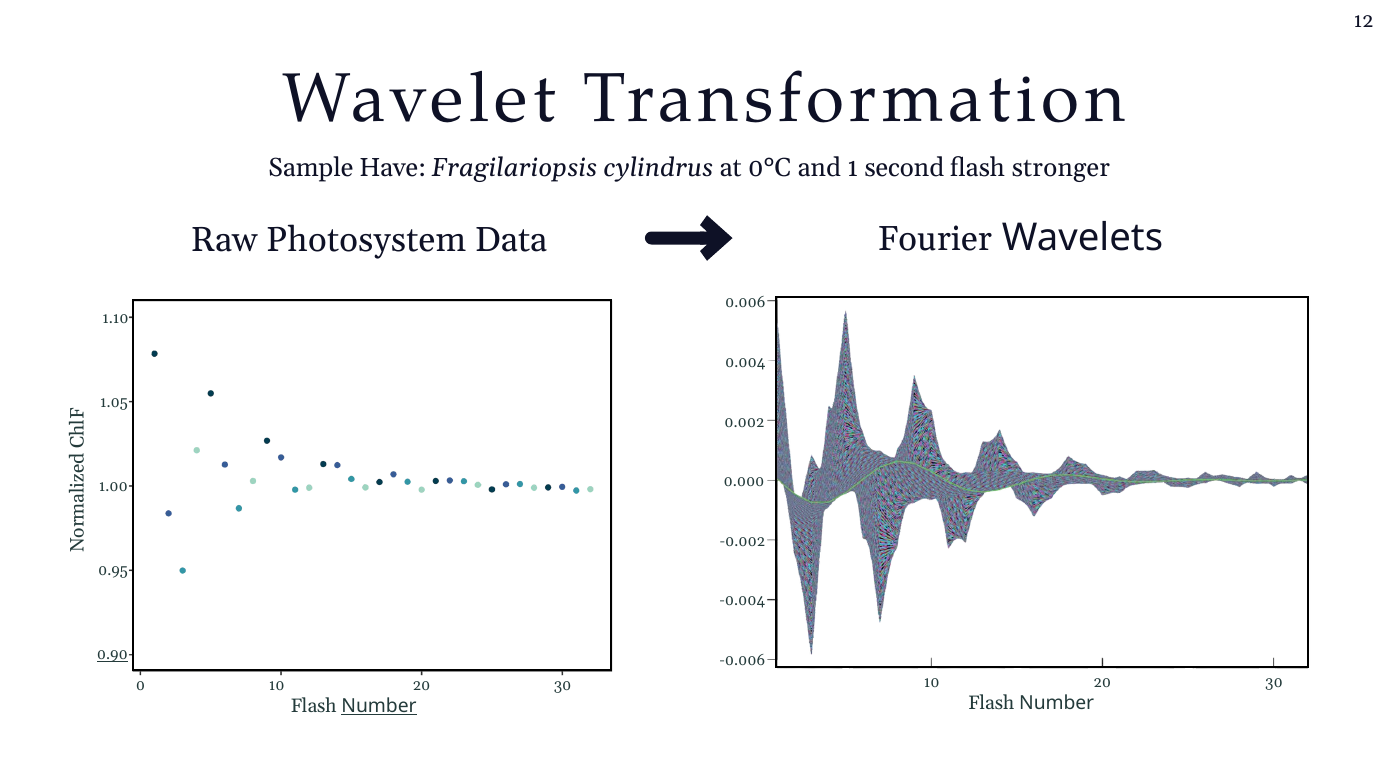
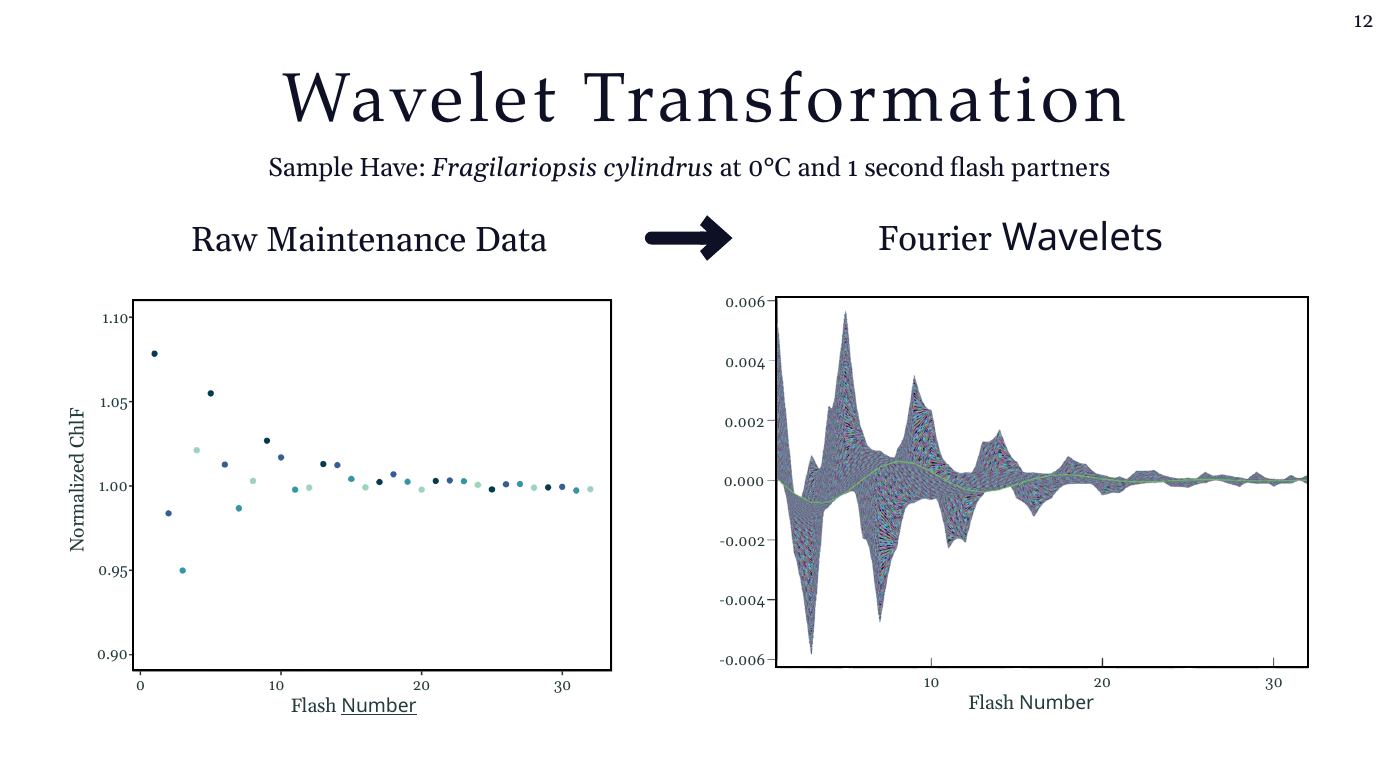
stronger: stronger -> partners (1061, 168)
Photosystem: Photosystem -> Maintenance (366, 240)
0.90 underline: present -> none (112, 655)
